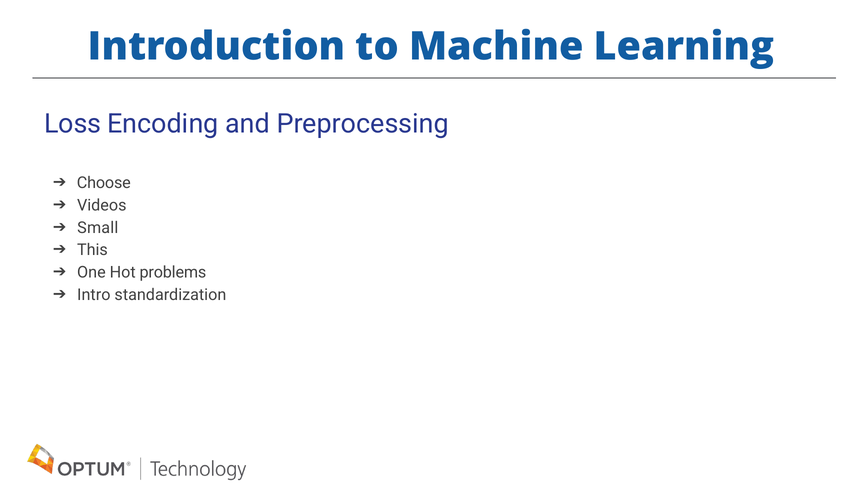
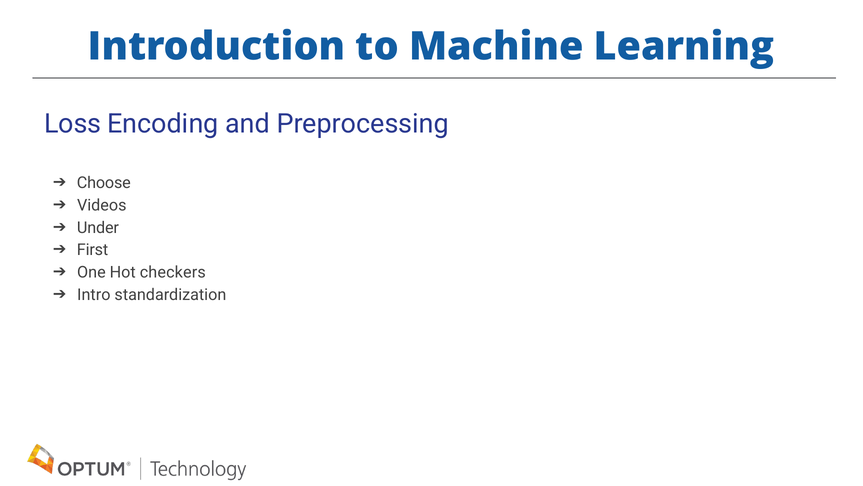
Small: Small -> Under (98, 227)
This: This -> First (93, 250)
problems: problems -> checkers (173, 272)
